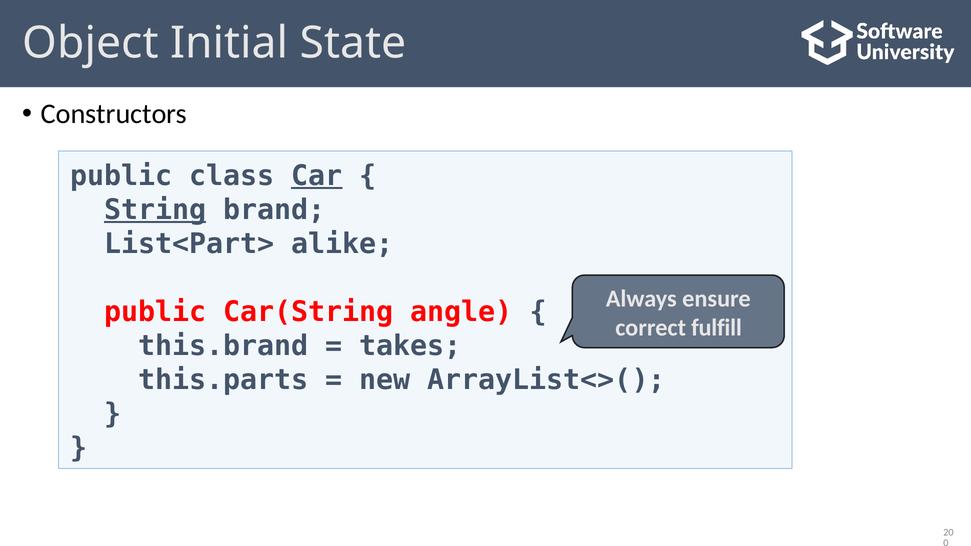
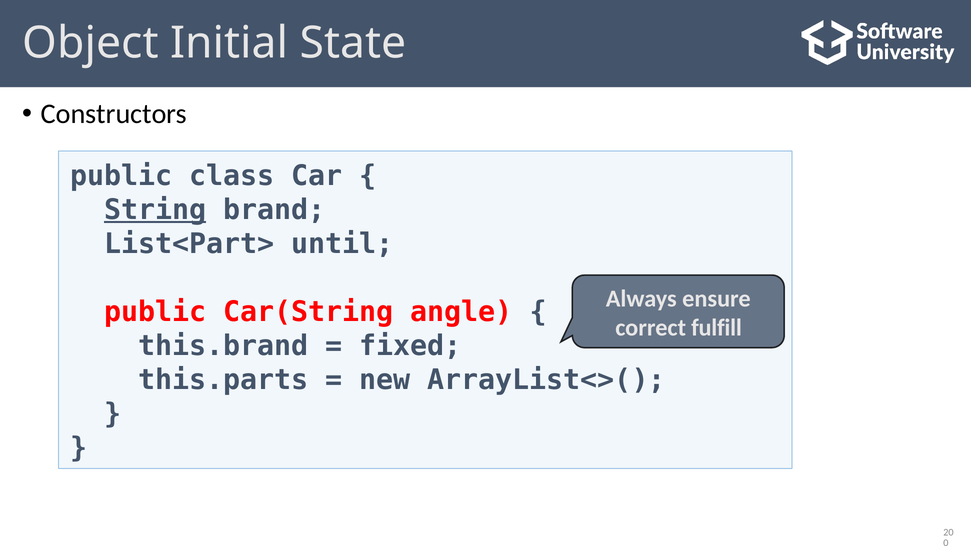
Car underline: present -> none (317, 176)
alike: alike -> until (342, 244)
takes: takes -> fixed (410, 346)
